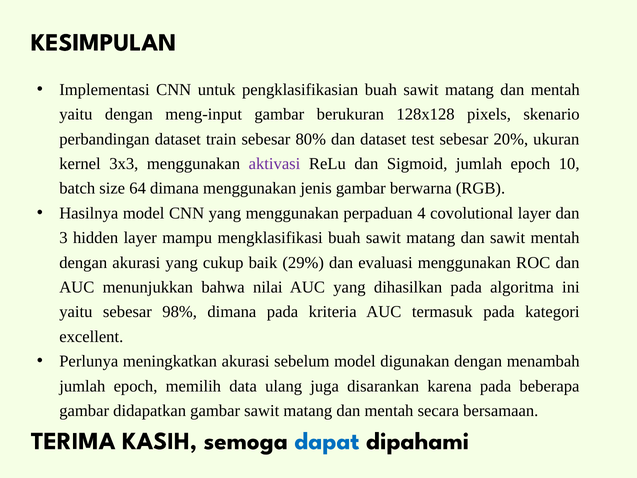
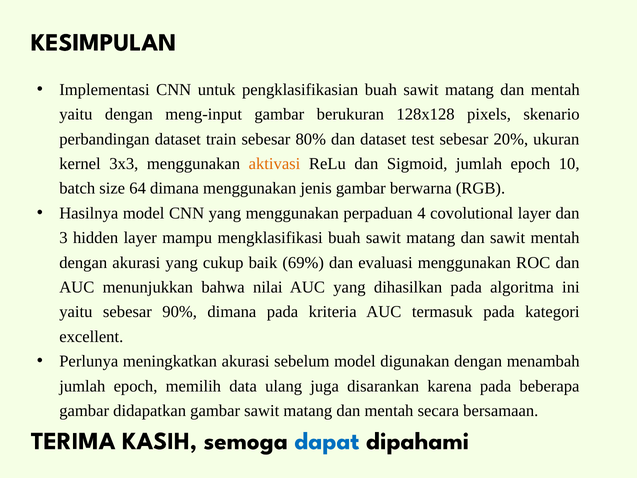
aktivasi colour: purple -> orange (275, 164)
29%: 29% -> 69% (303, 262)
98%: 98% -> 90% (180, 312)
